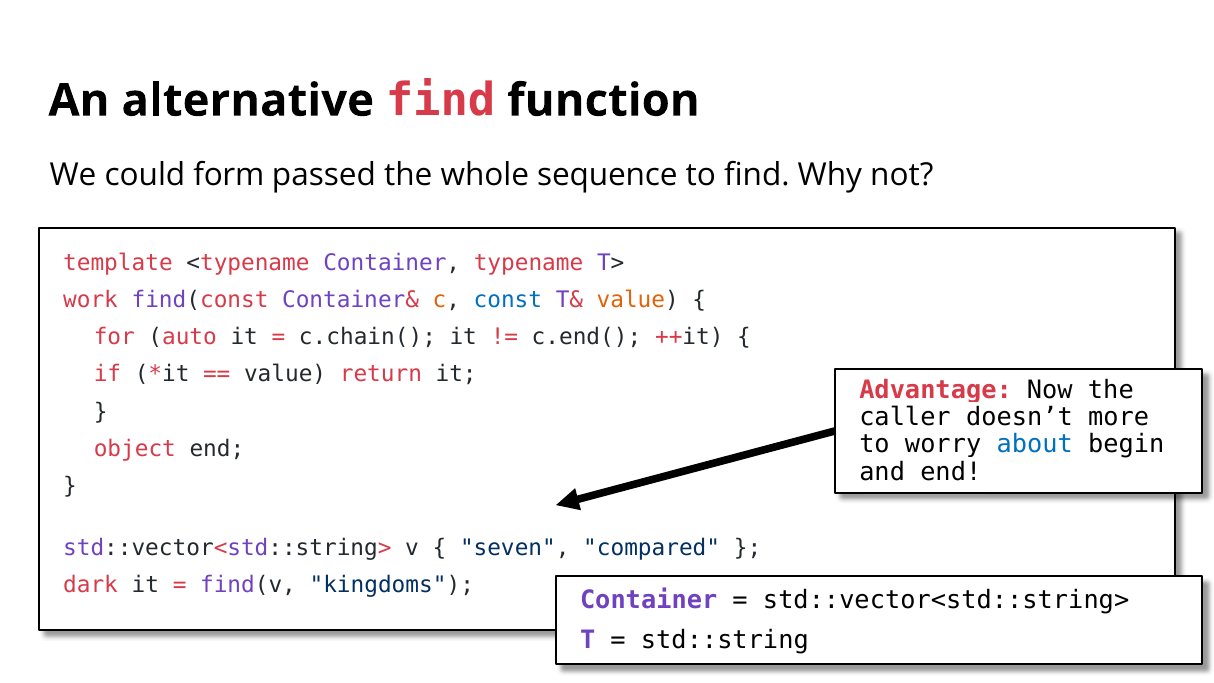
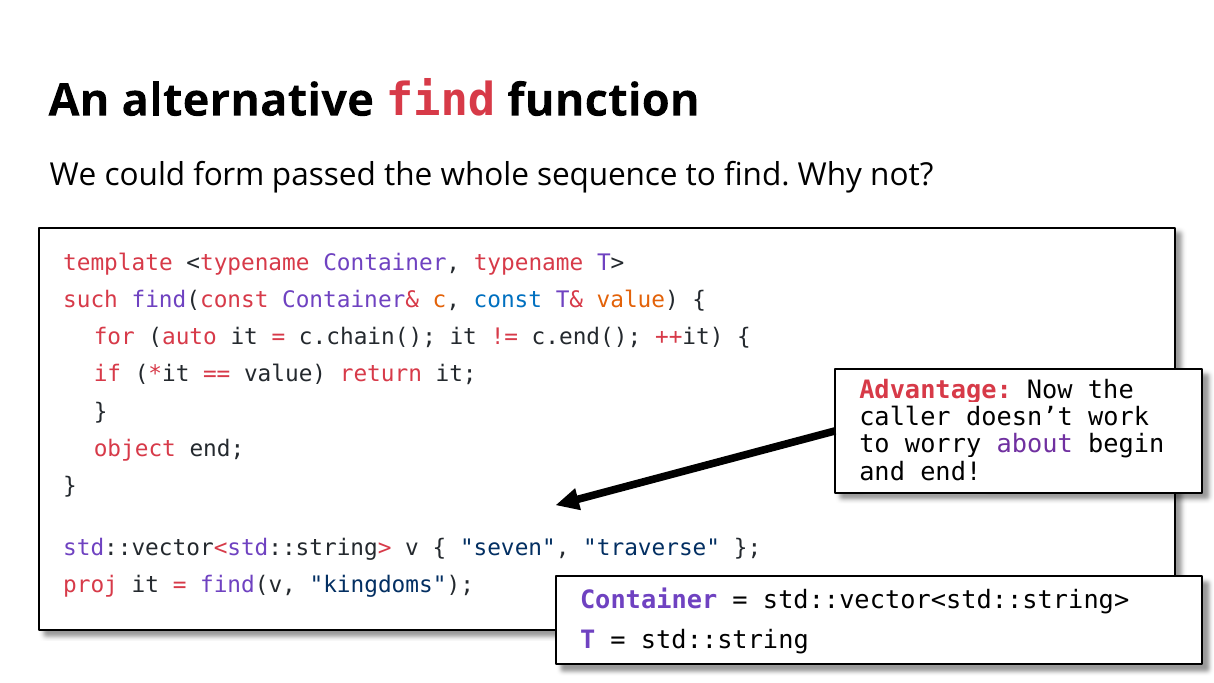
work: work -> such (91, 300)
more: more -> work (1119, 417)
about colour: blue -> purple (1035, 444)
compared: compared -> traverse (652, 548)
dark: dark -> proj (91, 585)
